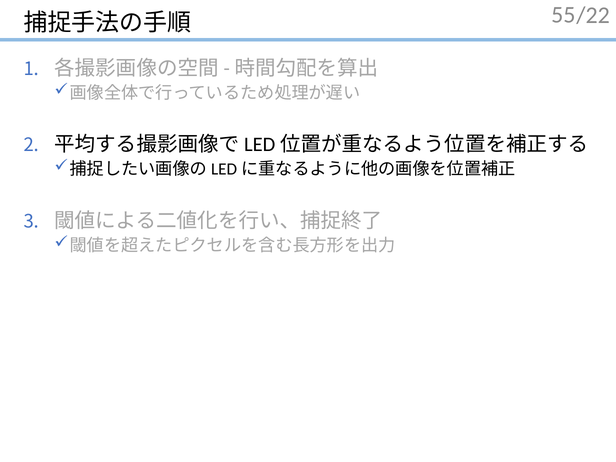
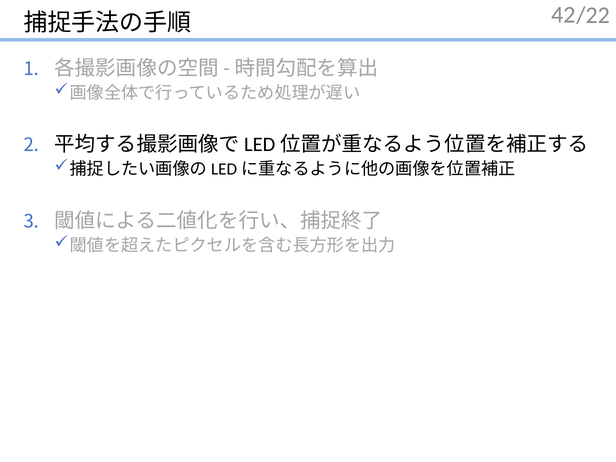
55: 55 -> 42 (563, 15)
